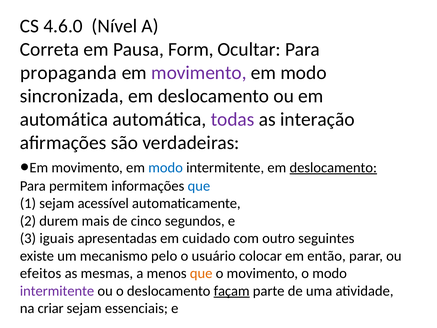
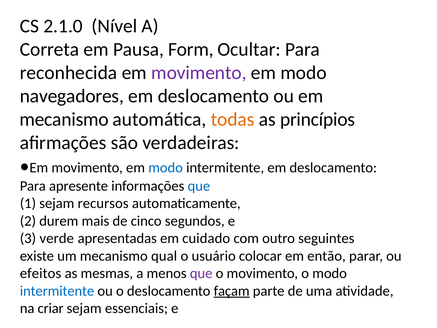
4.6.0: 4.6.0 -> 2.1.0 (63, 26)
propaganda: propaganda -> reconhecida (69, 73)
sincronizada: sincronizada -> navegadores (72, 96)
automática: automática -> mecanismo (64, 119)
todas colour: purple -> orange (233, 119)
interação: interação -> princípios (318, 119)
deslocamento underline: present -> none (333, 167)
permitem: permitem -> apresente (79, 186)
acessível: acessível -> recursos (103, 203)
iguais: iguais -> verde (57, 238)
pelo: pelo -> qual (164, 256)
que colour: orange -> purple (201, 273)
intermitente colour: purple -> blue (57, 291)
